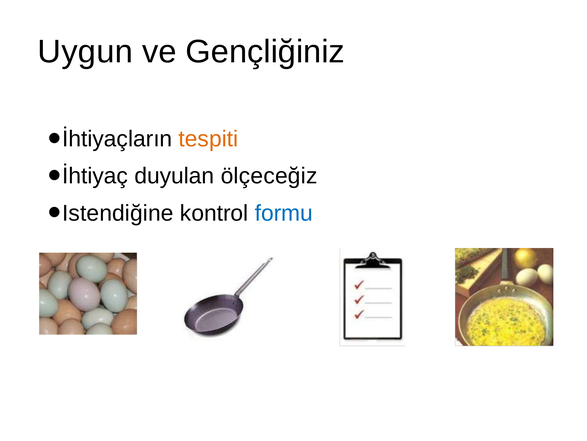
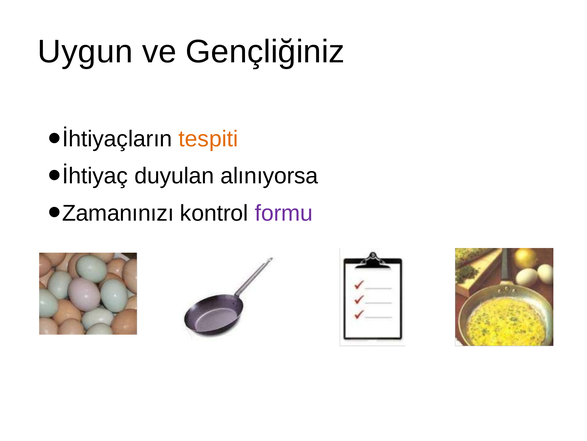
ölçeceğiz: ölçeceğiz -> alınıyorsa (269, 176)
Istendiğine: Istendiğine -> Zamanınızı (118, 213)
formu colour: blue -> purple (284, 213)
